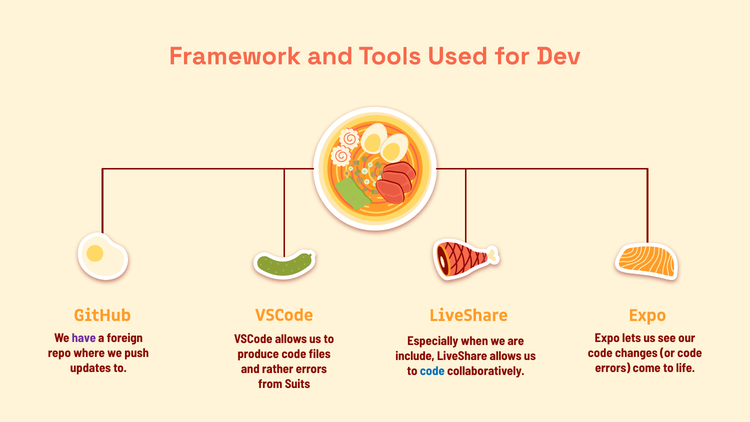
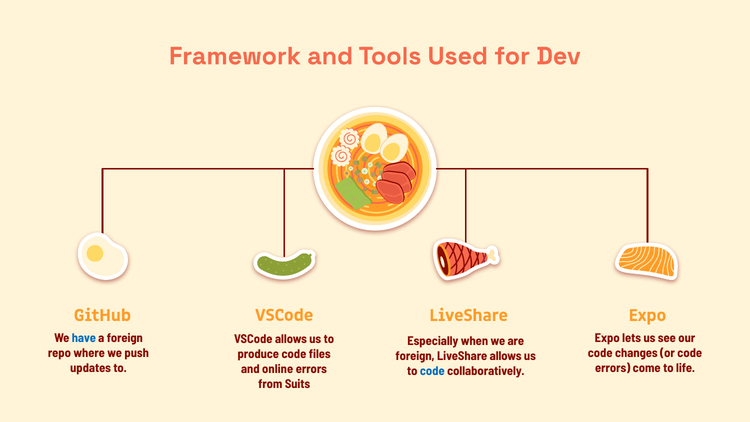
have colour: purple -> blue (84, 338)
include: include -> foreign (415, 356)
rather: rather -> online (278, 369)
